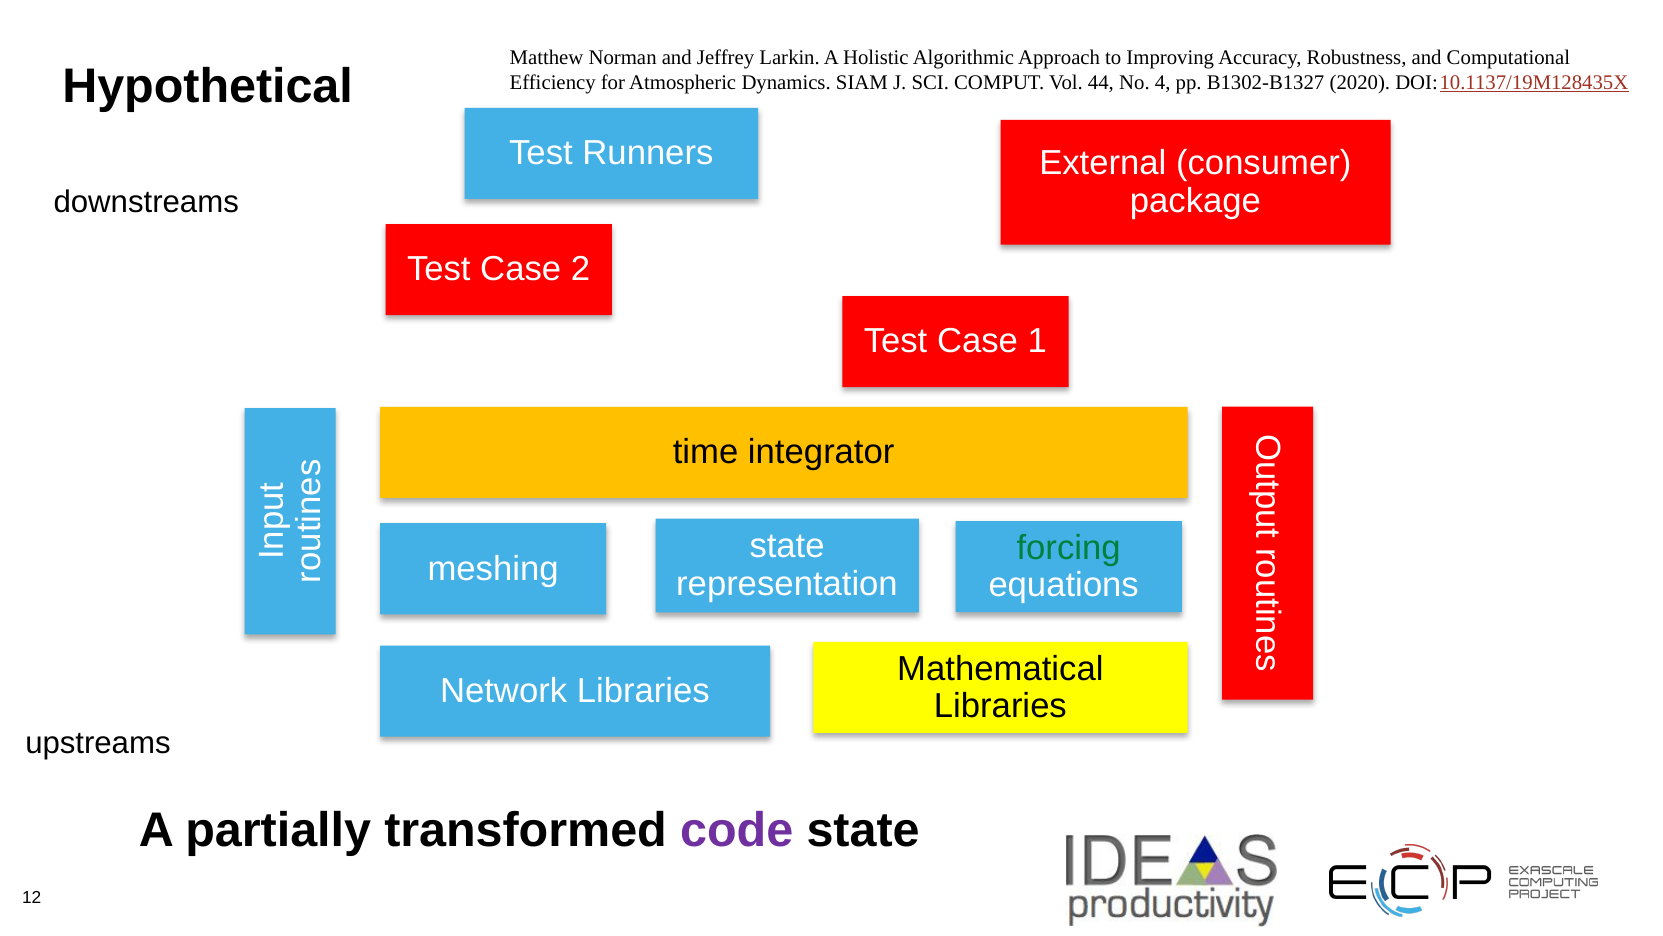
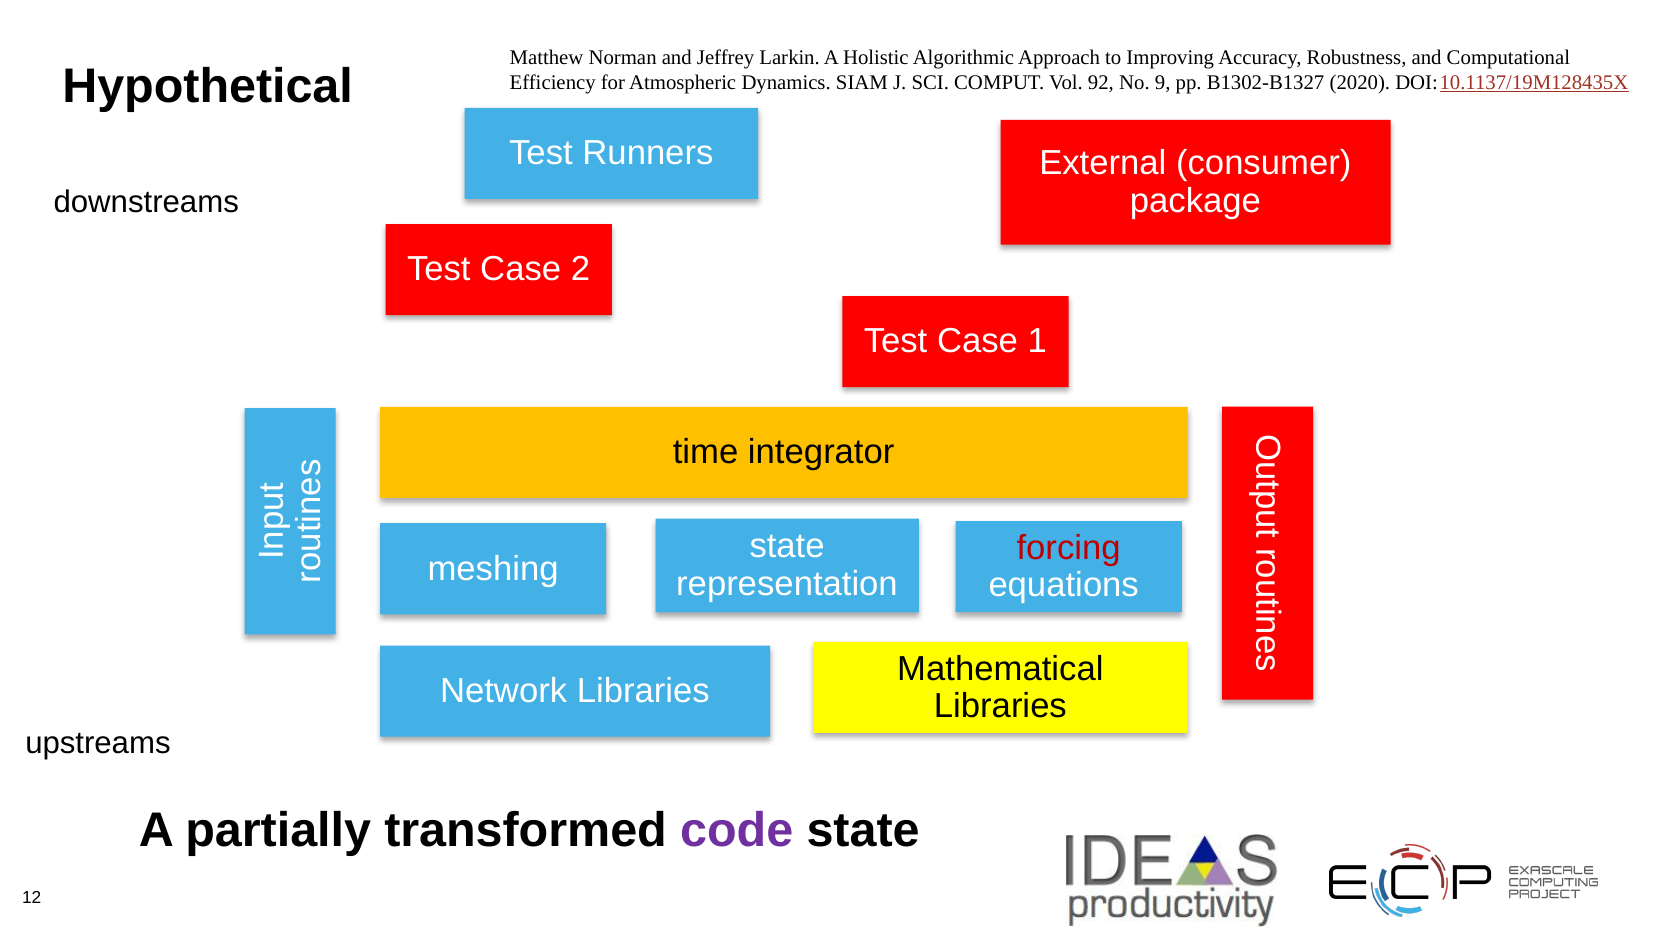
44: 44 -> 92 (1101, 82)
4: 4 -> 9 (1163, 82)
forcing colour: green -> red (1069, 548)
